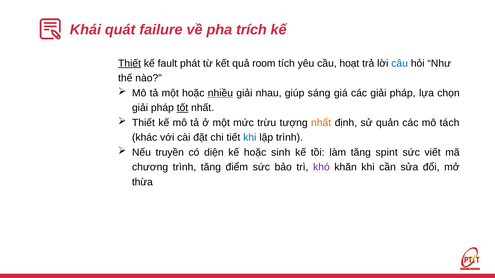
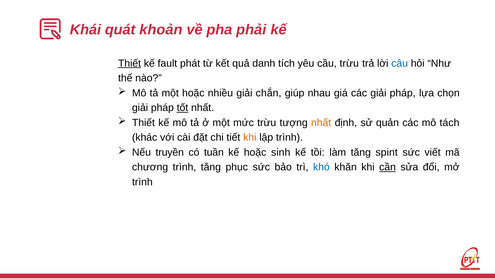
failure: failure -> khoản (161, 30)
trích: trích -> phải (251, 30)
room: room -> danh (264, 63)
cầu hoạt: hoạt -> trừu (349, 63)
nhiều underline: present -> none (220, 93)
nhau: nhau -> chắn (269, 93)
sáng: sáng -> nhau (319, 93)
khi colour: blue -> orange (250, 138)
diện: diện -> tuần (214, 153)
điểm: điểm -> phục (237, 168)
khó colour: purple -> blue (321, 168)
cần underline: none -> present (388, 168)
thừa: thừa -> trình (142, 182)
